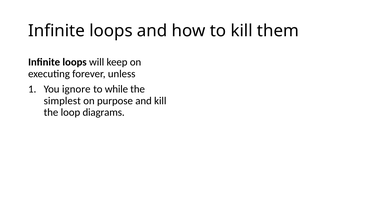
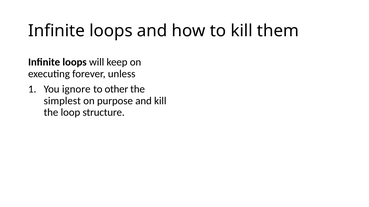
while: while -> other (116, 89)
diagrams: diagrams -> structure (104, 113)
